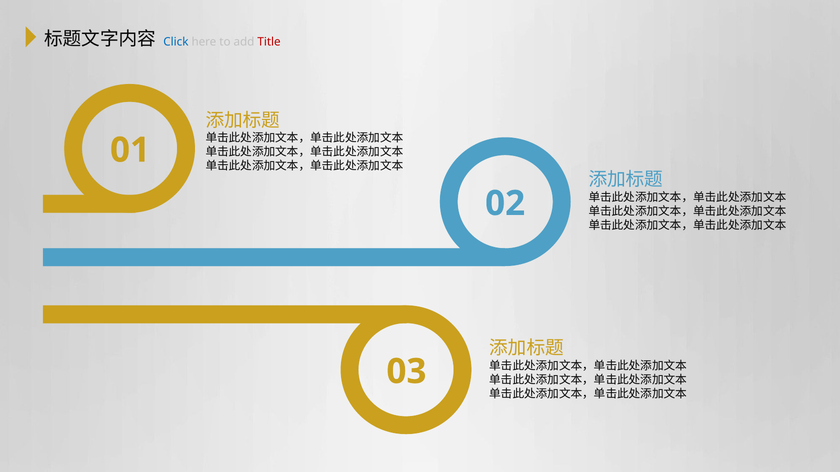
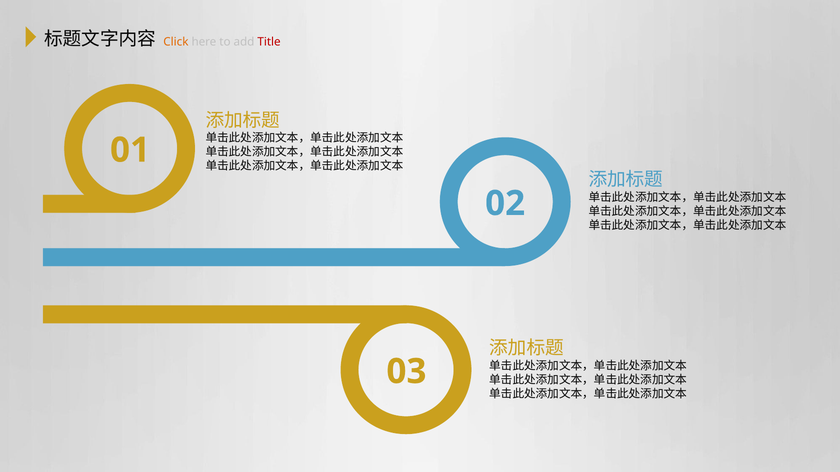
Click colour: blue -> orange (176, 42)
